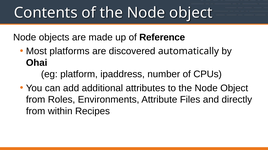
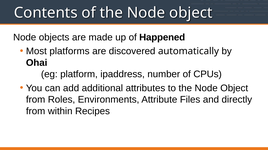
Reference: Reference -> Happened (162, 37)
